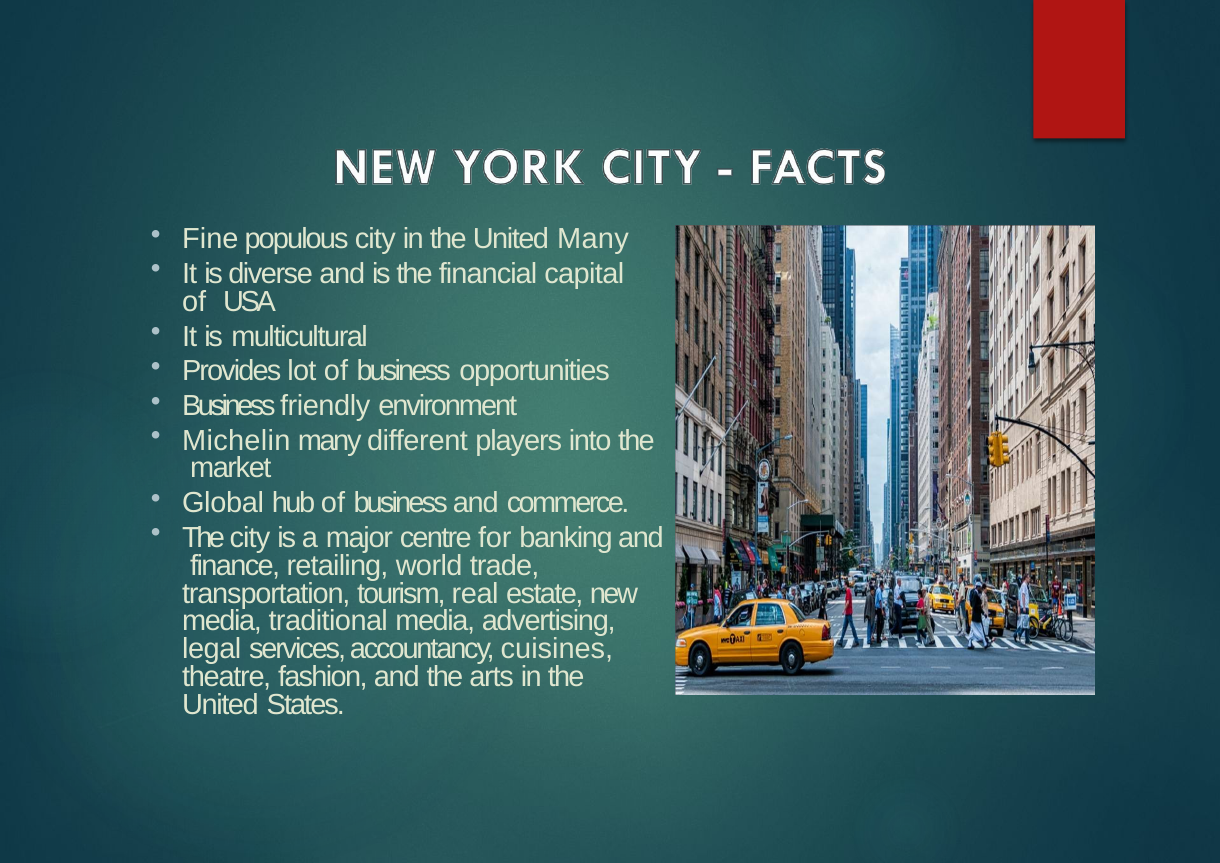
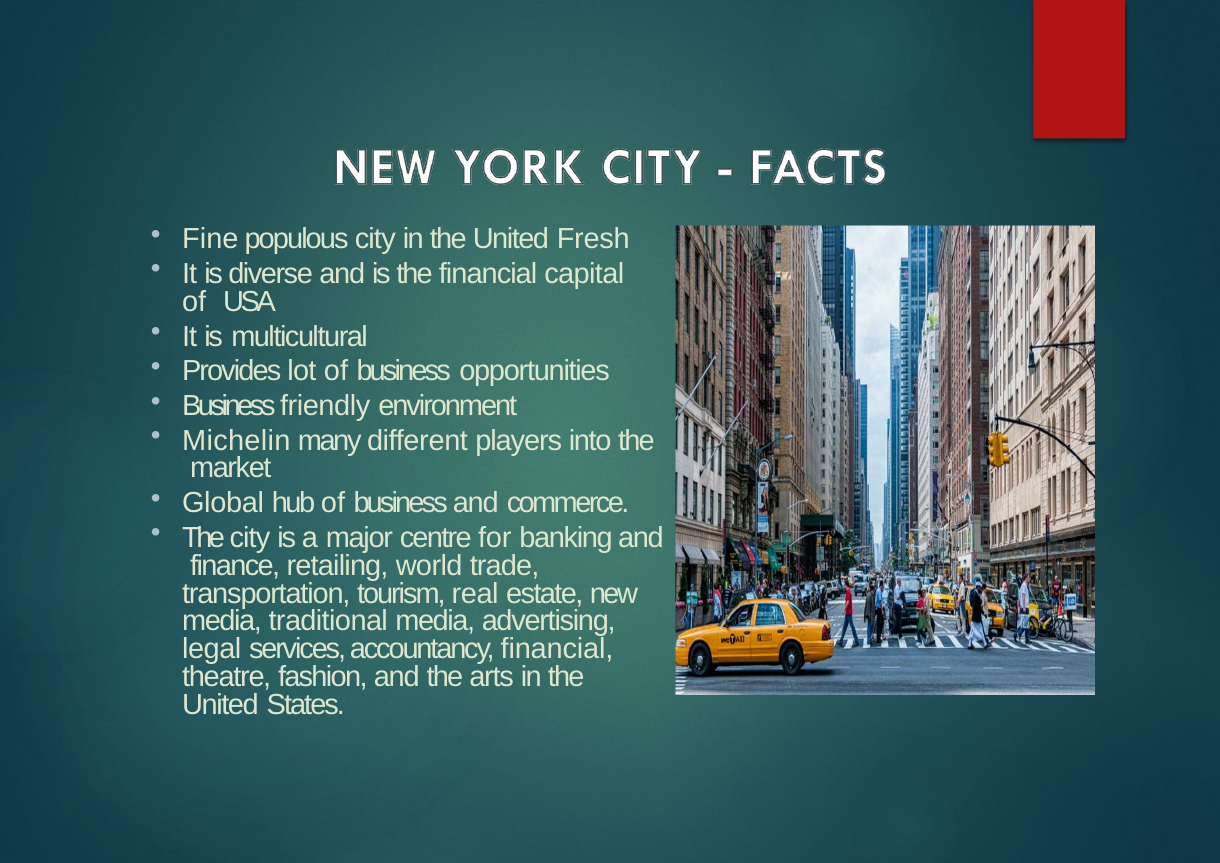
United Many: Many -> Fresh (593, 239)
accountancy cuisines: cuisines -> financial (557, 649)
